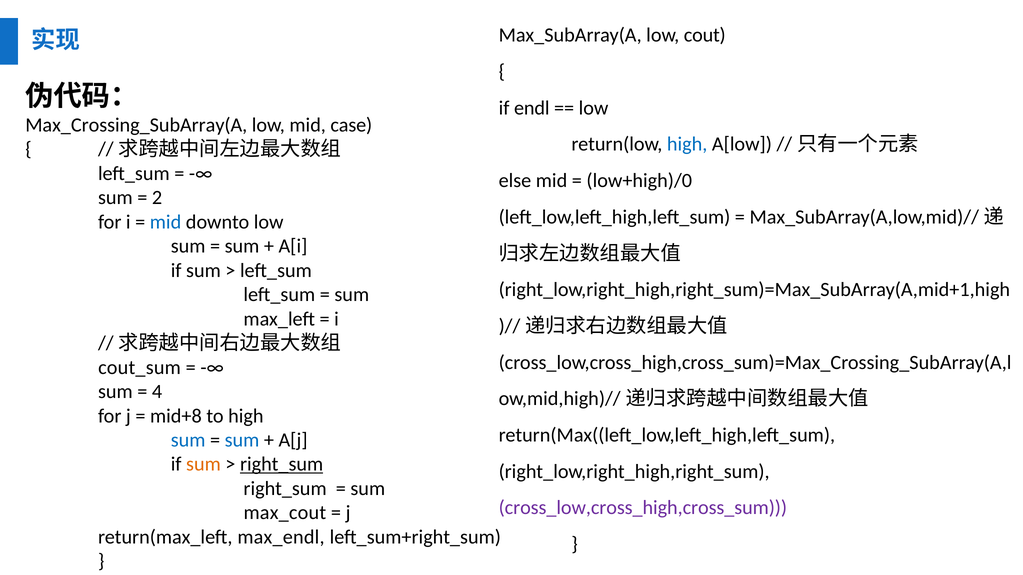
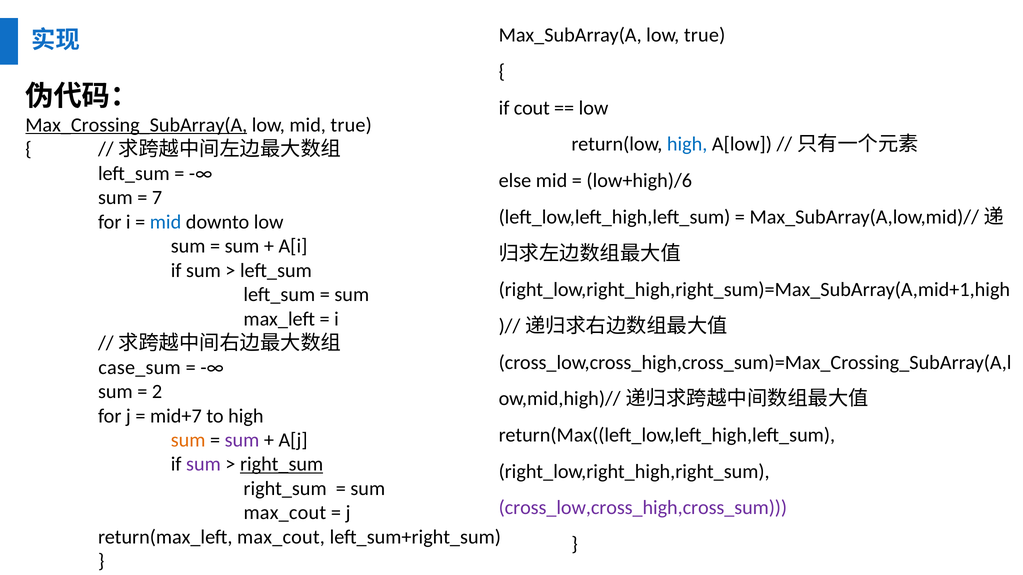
low cout: cout -> true (705, 35)
endl: endl -> cout (532, 108)
Max_Crossing_SubArray(A underline: none -> present (136, 125)
mid case: case -> true (351, 125)
low+high)/0: low+high)/0 -> low+high)/6 (639, 181)
2: 2 -> 7 (157, 198)
cout_sum: cout_sum -> case_sum (139, 368)
4: 4 -> 2 (157, 392)
mid+8: mid+8 -> mid+7 (176, 416)
sum colour: blue -> orange (188, 440)
sum colour: blue -> purple (242, 440)
sum colour: orange -> purple (203, 465)
return(max_left max_endl: max_endl -> max_cout (281, 537)
